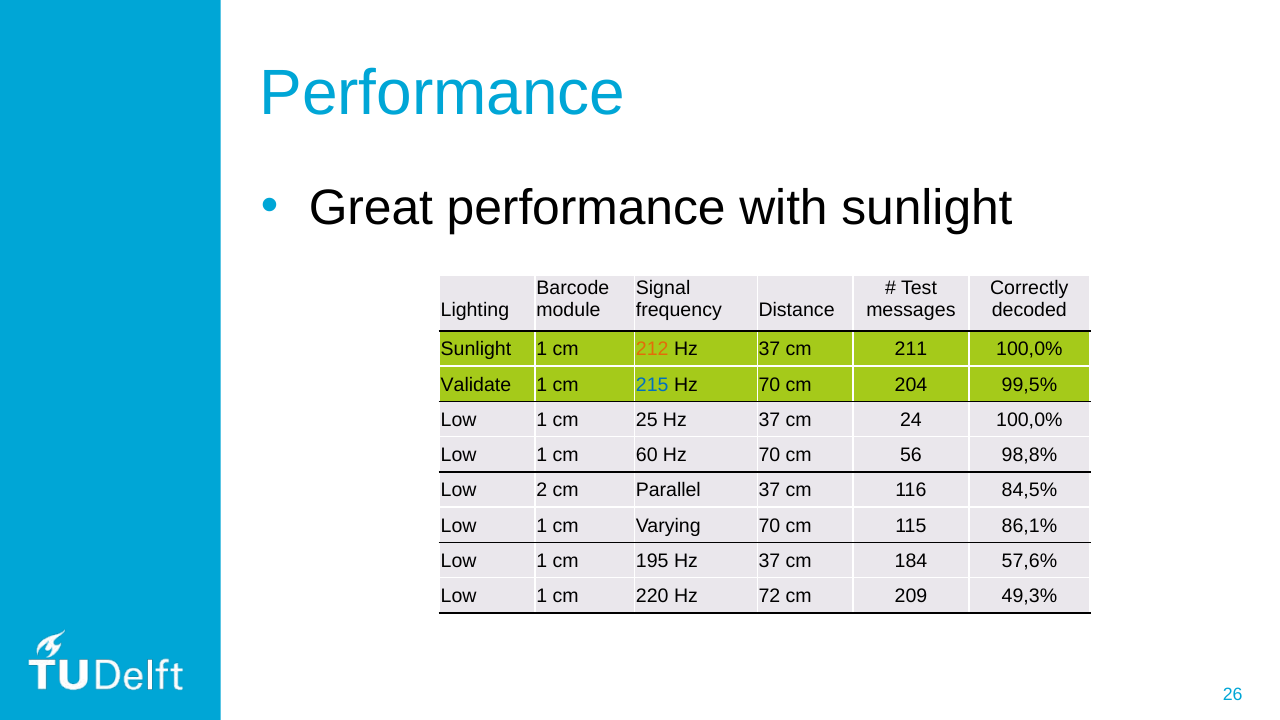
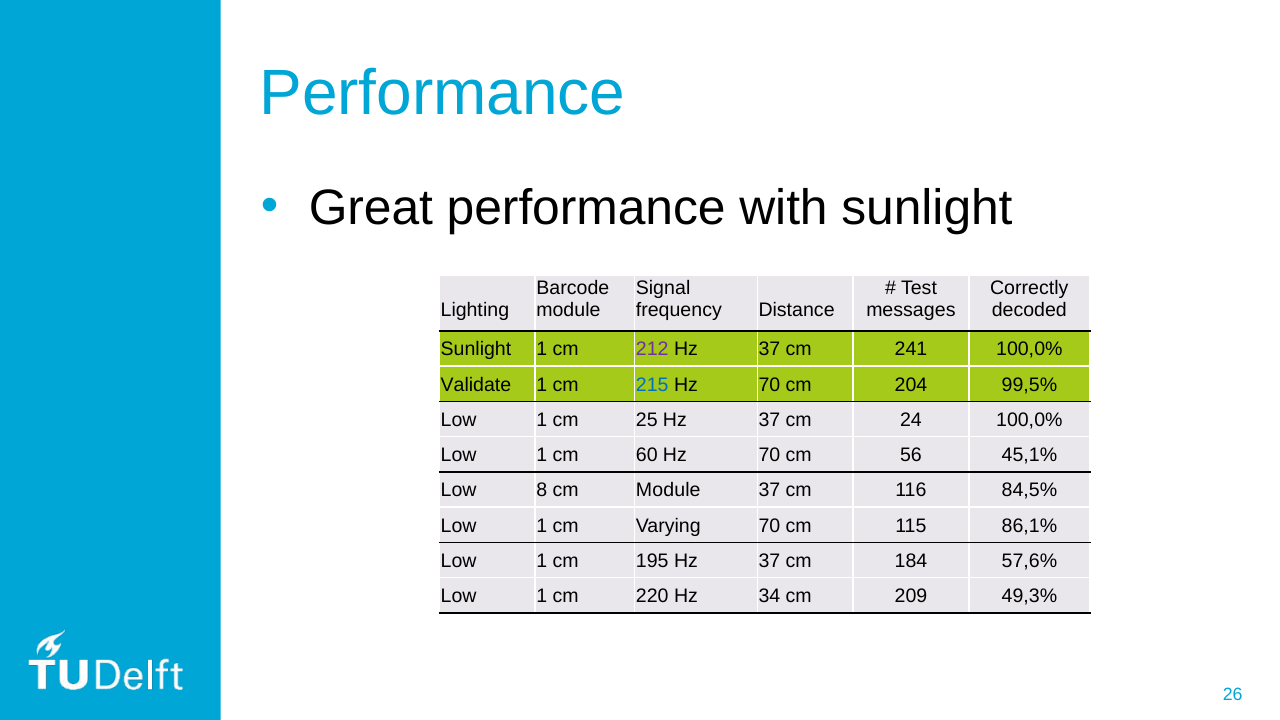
212 colour: orange -> purple (652, 349)
211: 211 -> 241 (911, 349)
98,8%: 98,8% -> 45,1% (1029, 455)
2: 2 -> 8 (542, 491)
cm Parallel: Parallel -> Module (668, 491)
72: 72 -> 34 (769, 596)
